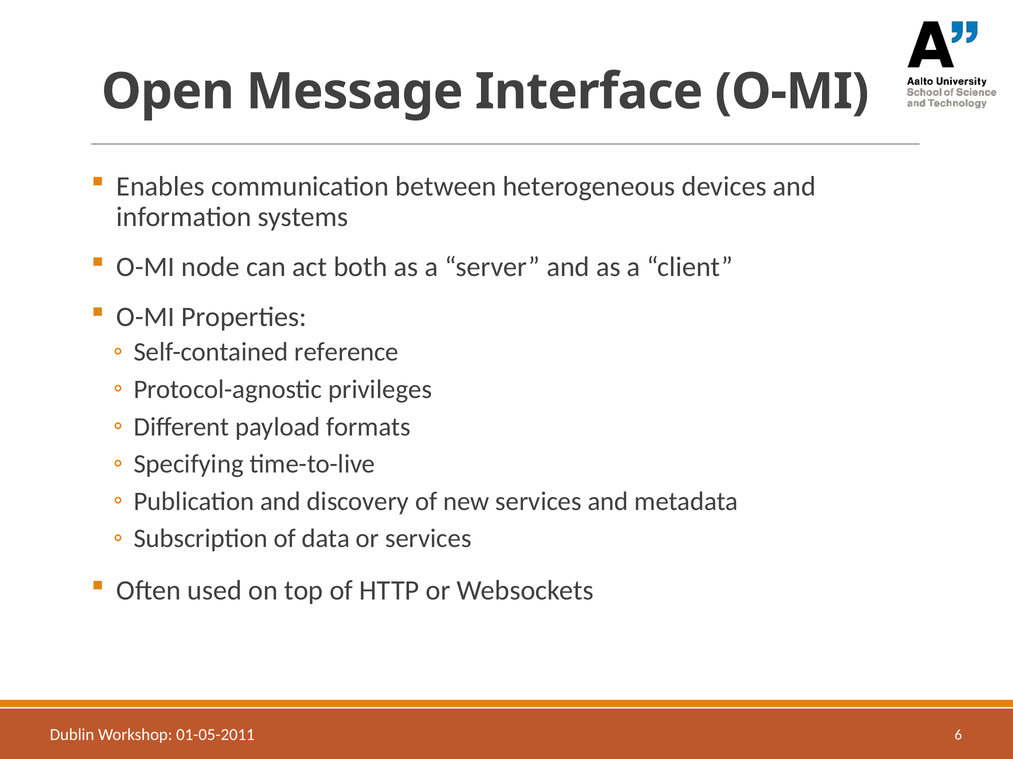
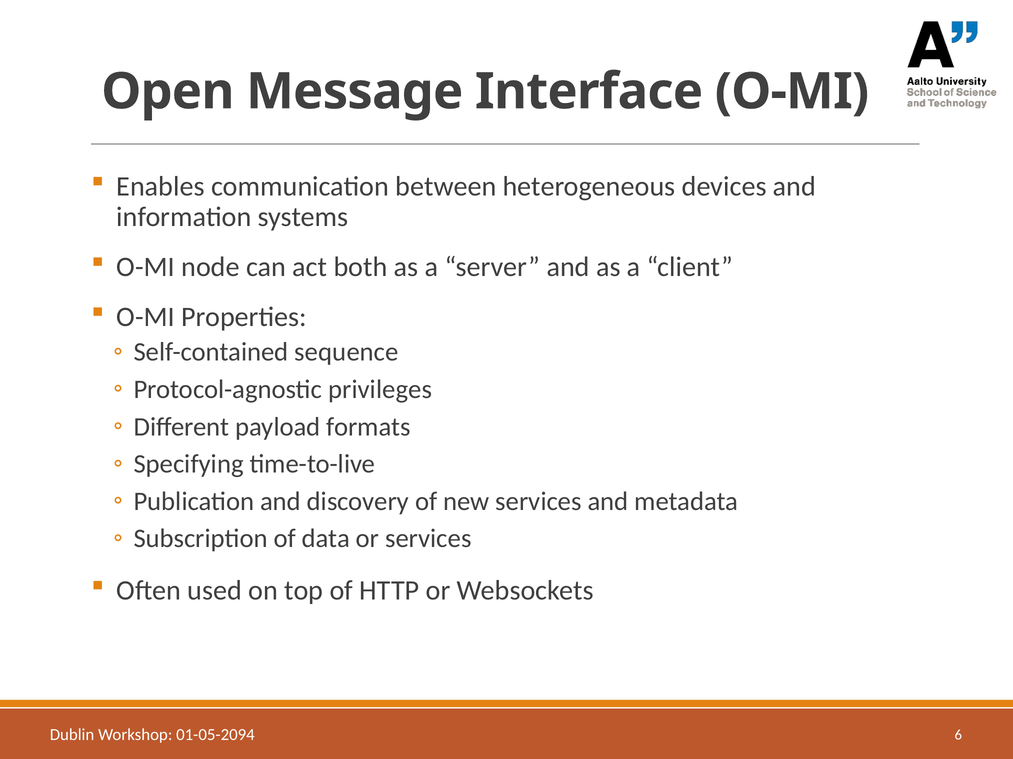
reference: reference -> sequence (347, 352)
01-05-2011: 01-05-2011 -> 01-05-2094 (215, 736)
